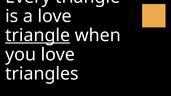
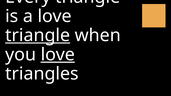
love underline: none -> present (58, 55)
